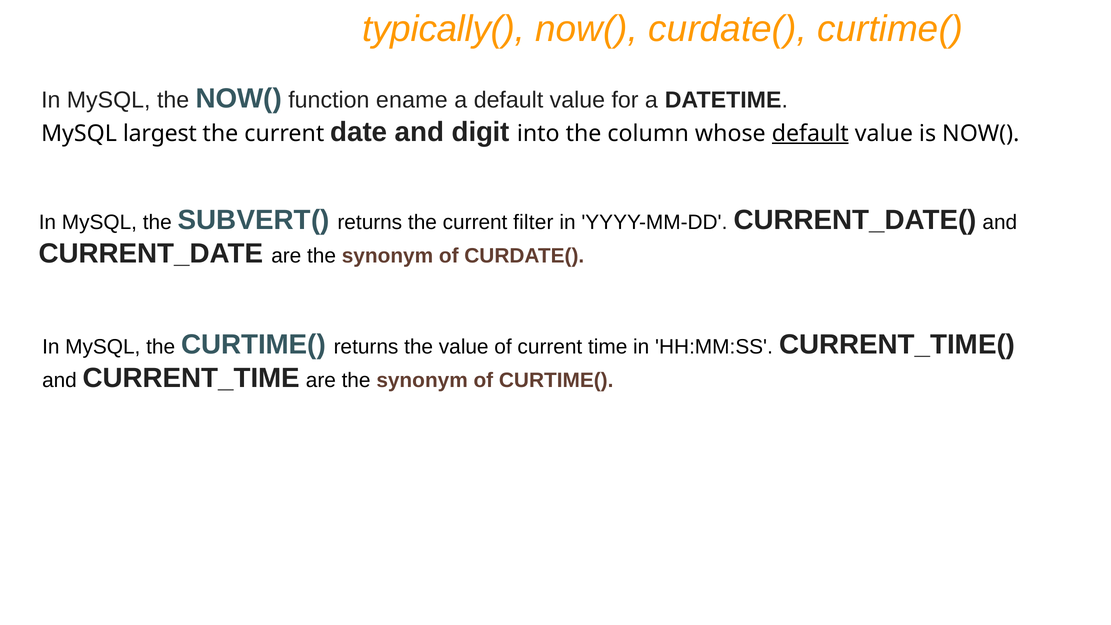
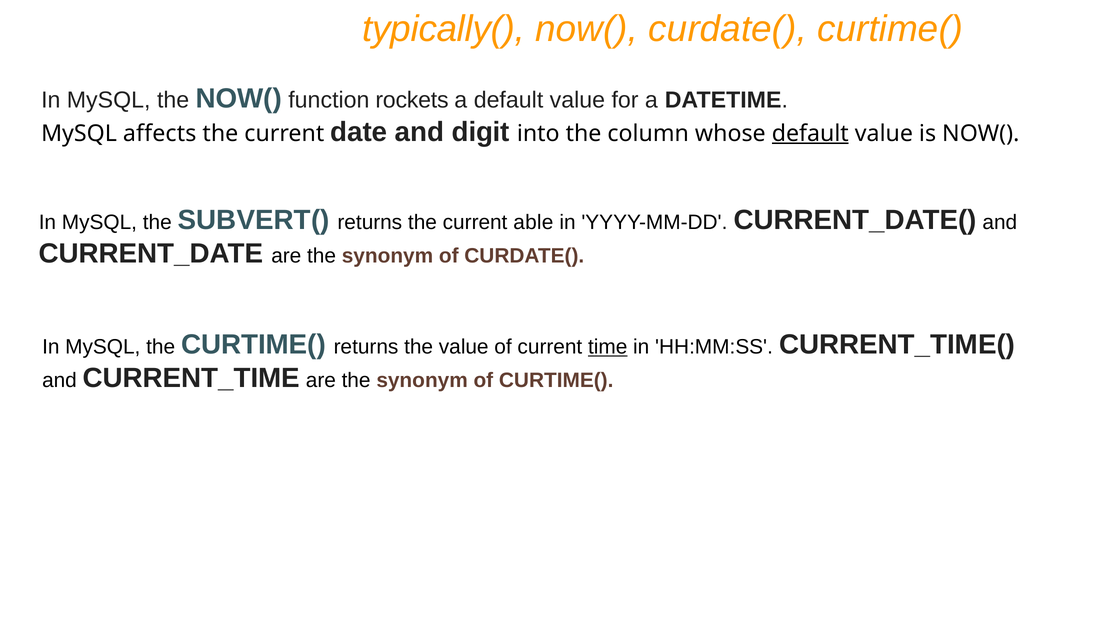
ename: ename -> rockets (412, 100)
largest: largest -> affects (160, 133)
filter: filter -> able (533, 222)
time underline: none -> present (608, 347)
